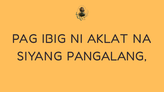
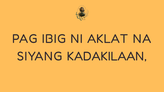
PANGALANG: PANGALANG -> KADAKILAAN (107, 56)
